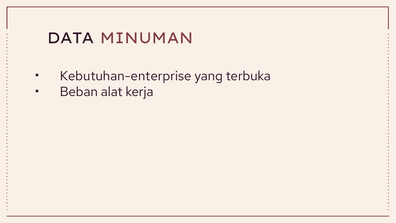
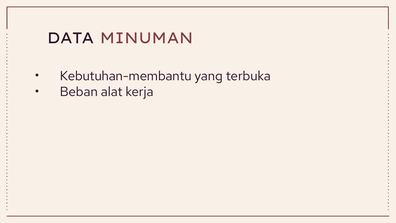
Kebutuhan-enterprise: Kebutuhan-enterprise -> Kebutuhan-membantu (126, 76)
